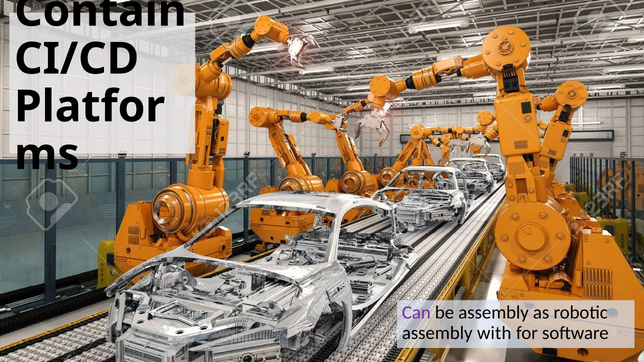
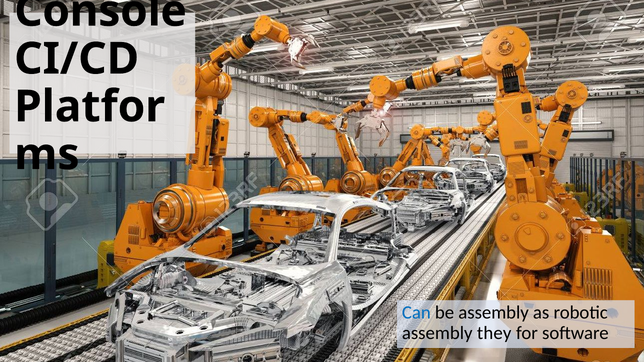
Contain: Contain -> Console (101, 11)
Can colour: purple -> blue (416, 313)
with: with -> they (494, 333)
